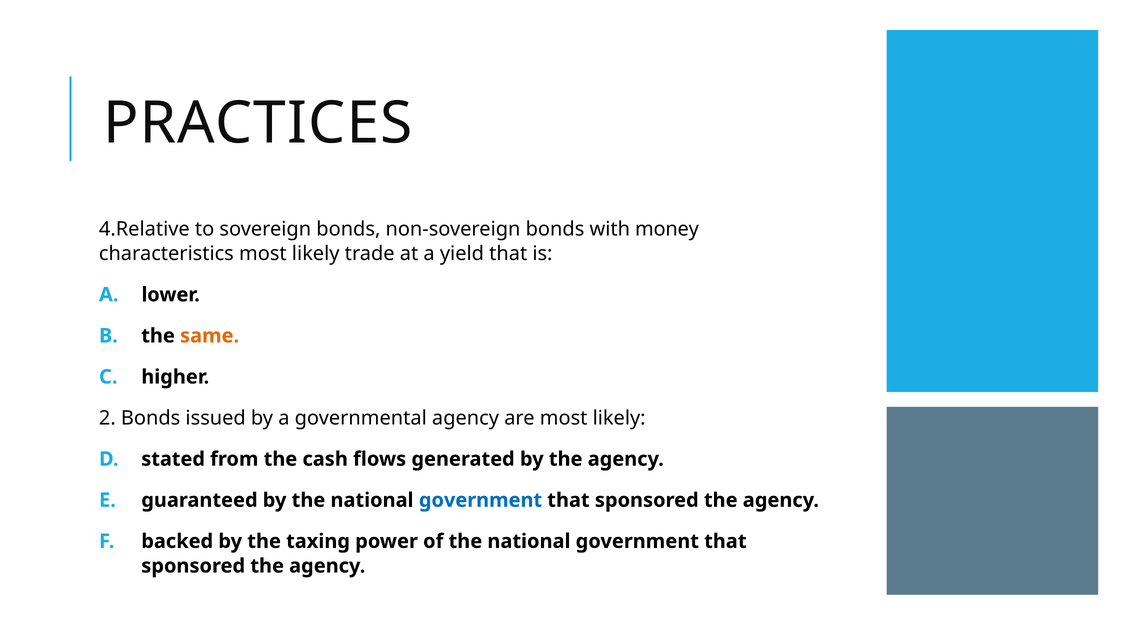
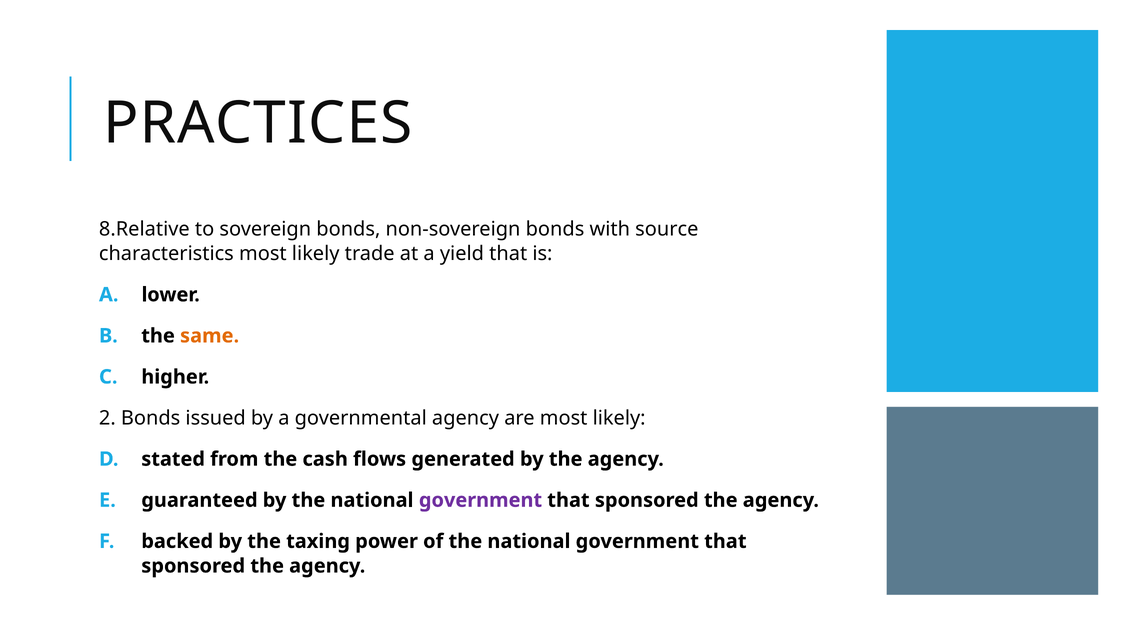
4.Relative: 4.Relative -> 8.Relative (144, 229)
money: money -> source (667, 229)
government colour: blue -> purple (481, 500)
